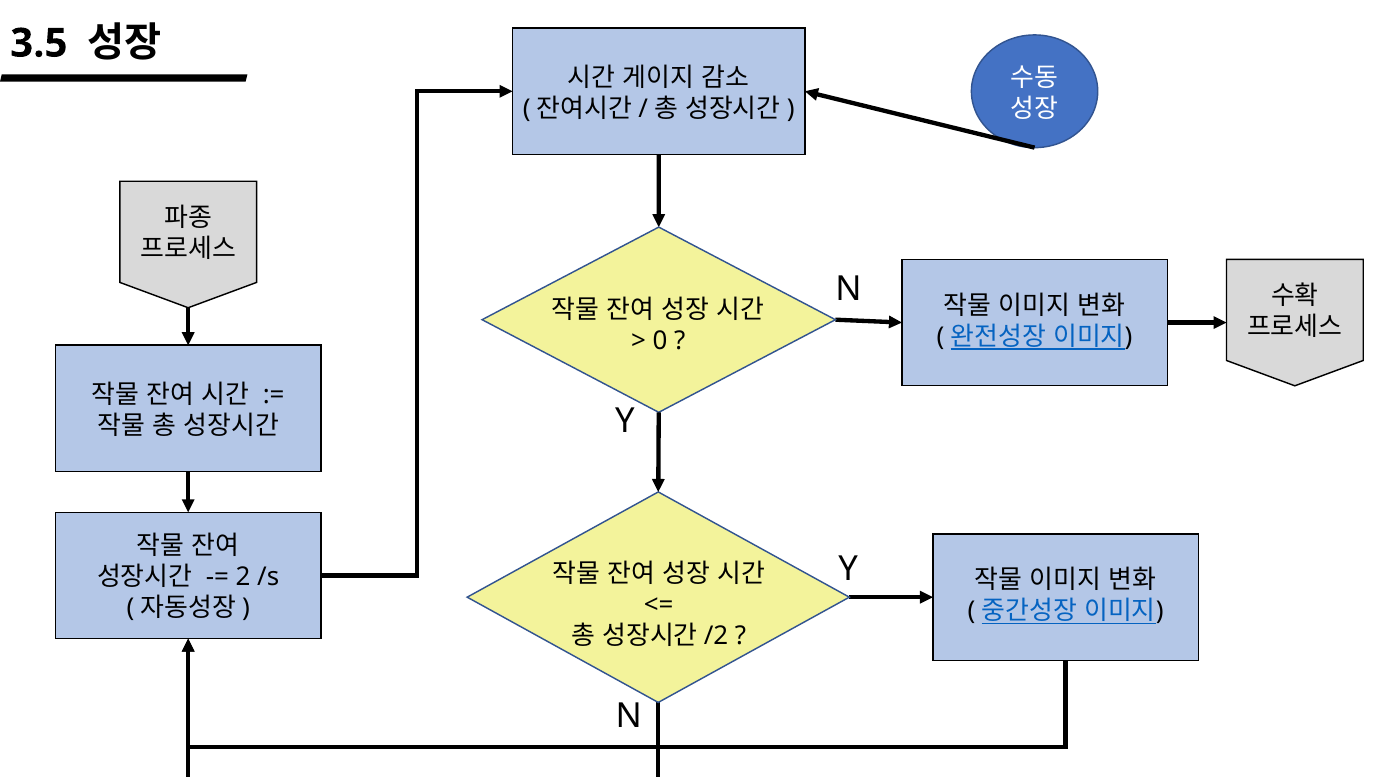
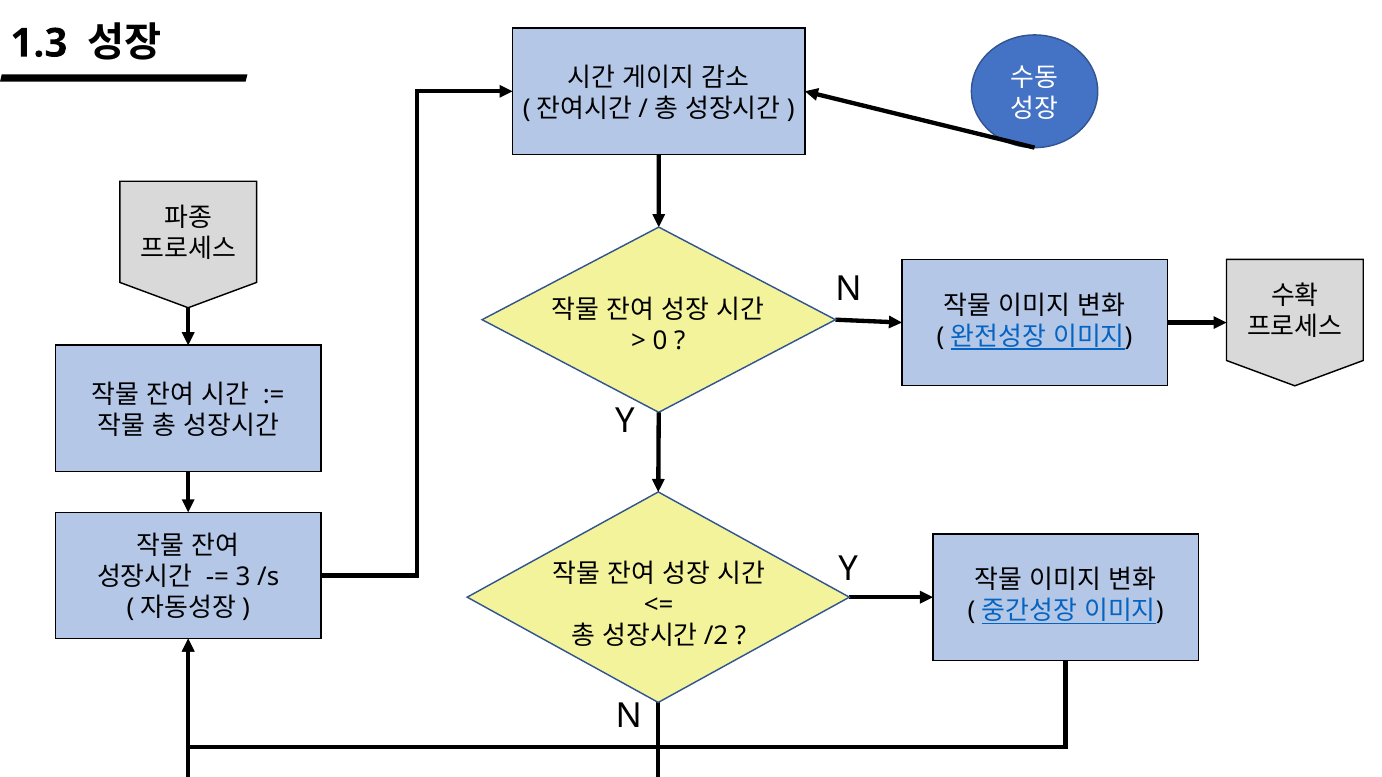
3.5: 3.5 -> 1.3 (39, 43)
2: 2 -> 3 (243, 578)
